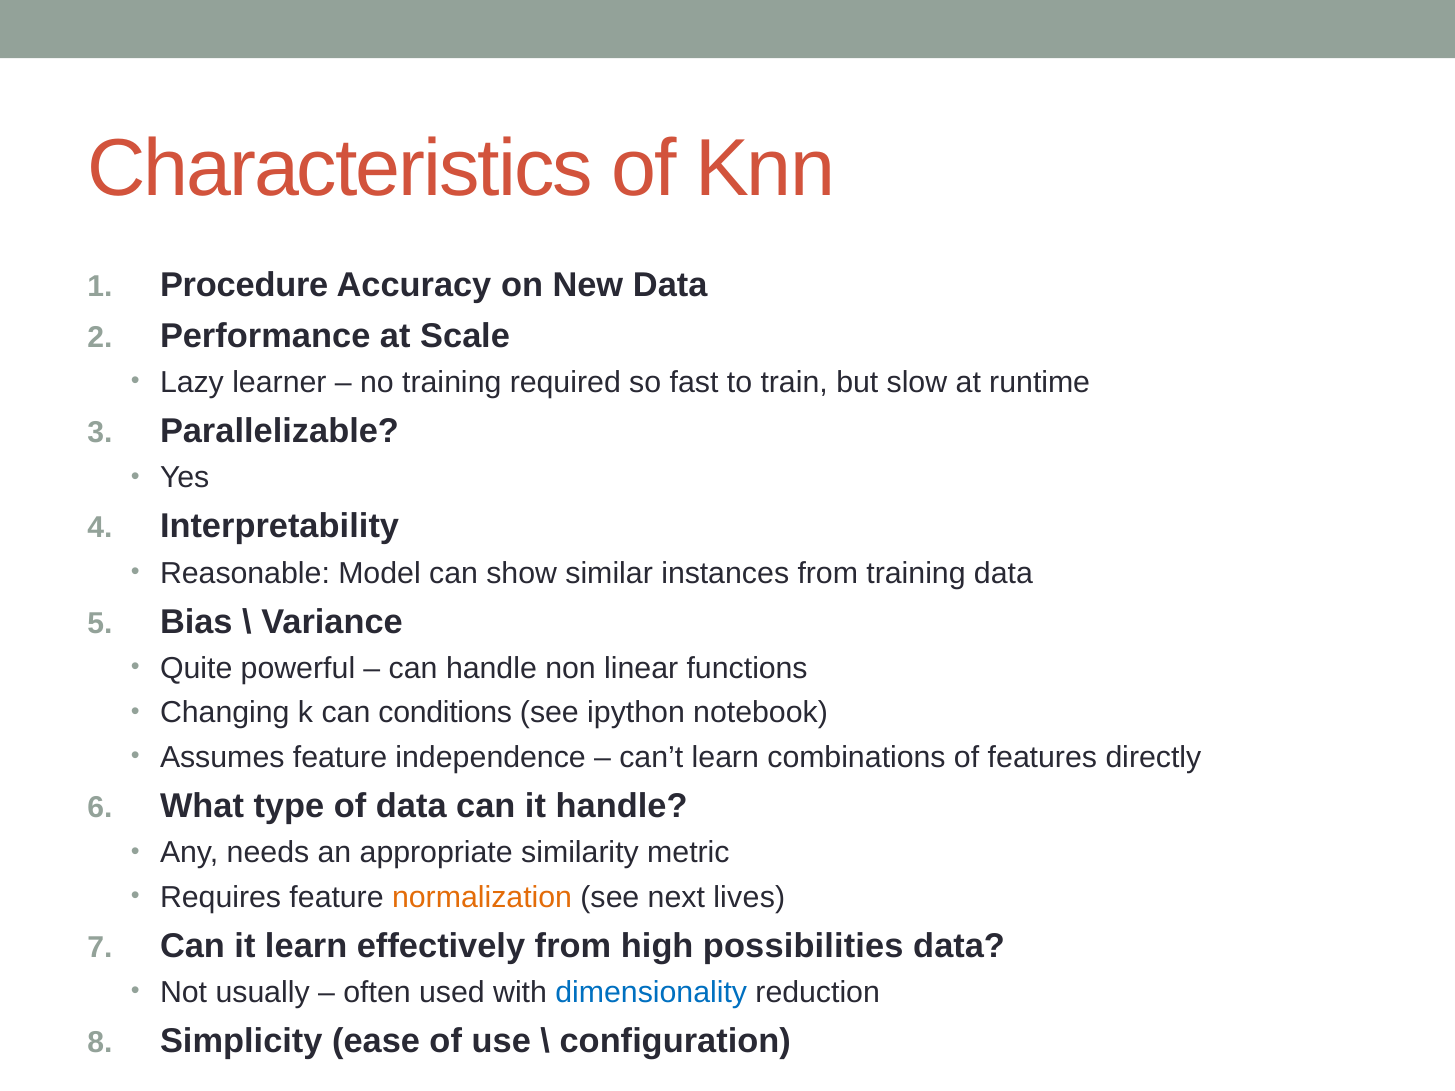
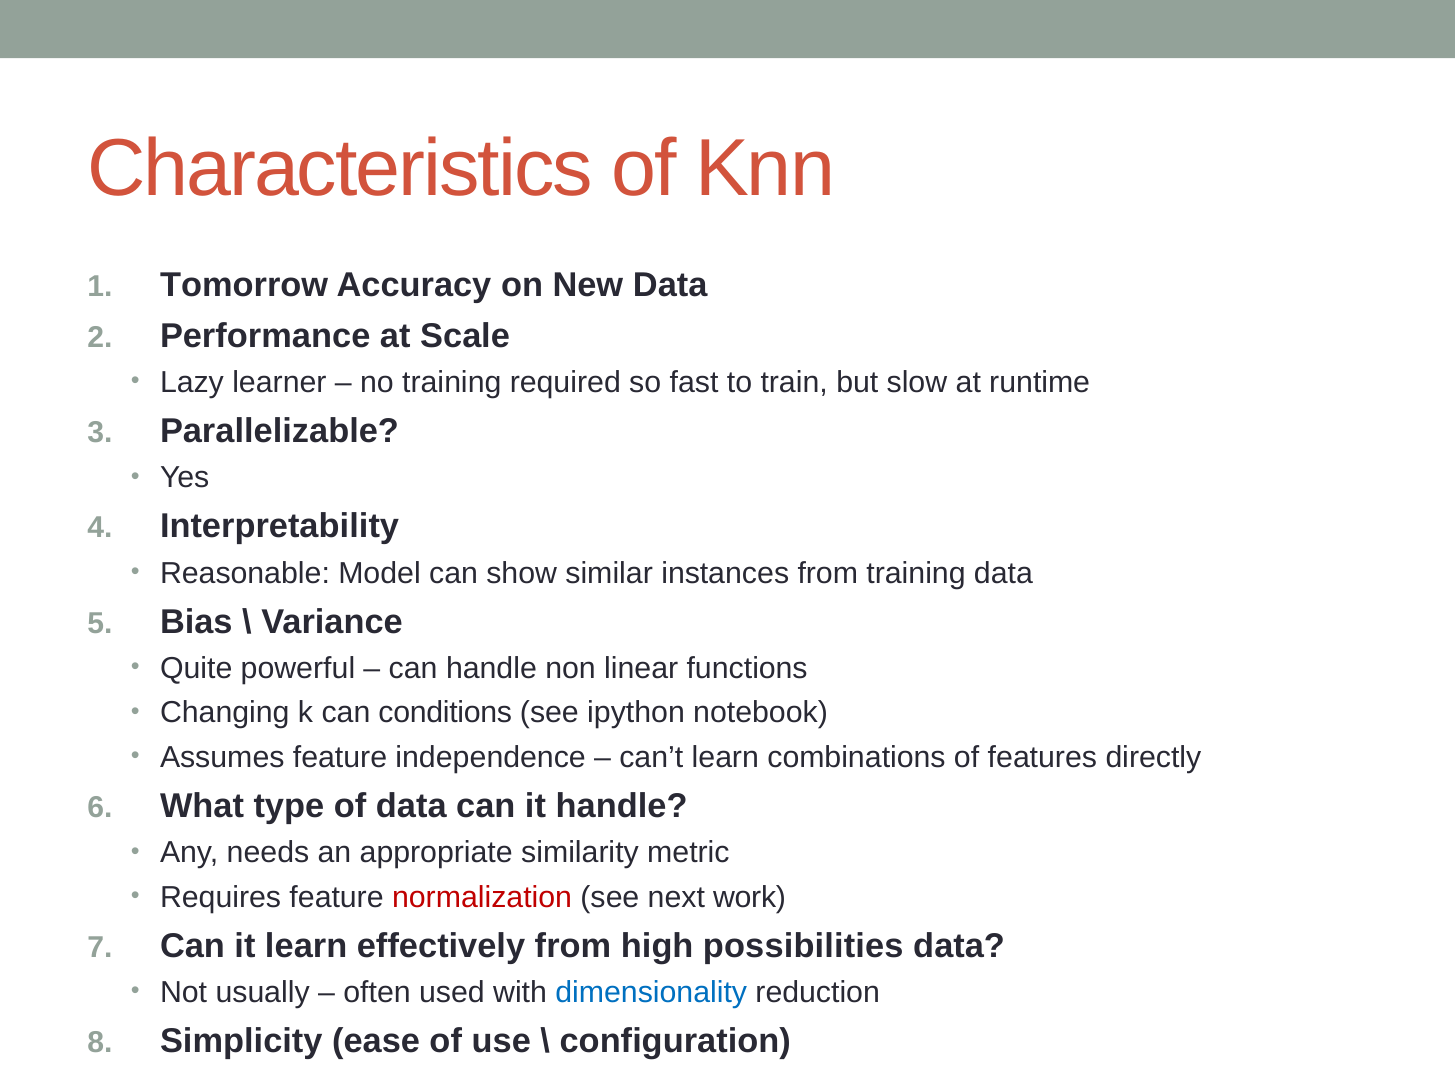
Procedure: Procedure -> Tomorrow (244, 285)
normalization colour: orange -> red (482, 897)
lives: lives -> work (750, 897)
